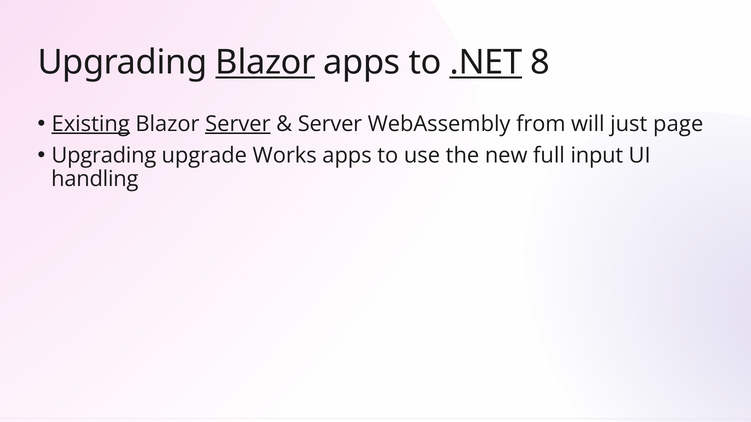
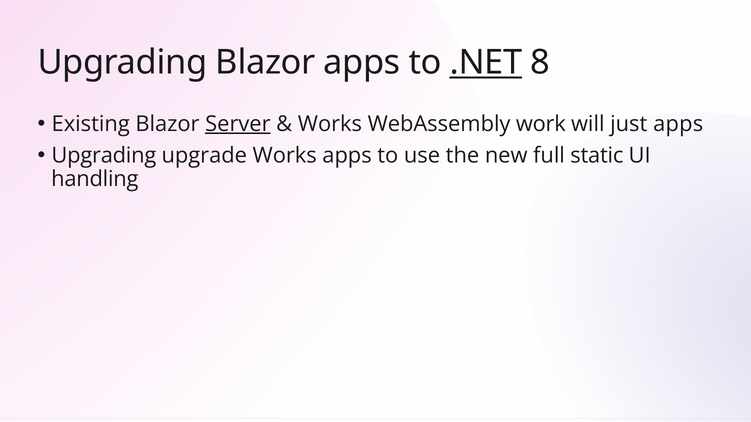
Blazor underline: present -> none (266, 63)
Existing underline: present -> none (91, 124)
Server: Server -> Works (330, 124)
from: from -> work (541, 124)
just page: page -> apps (678, 124)
input: input -> static (597, 156)
